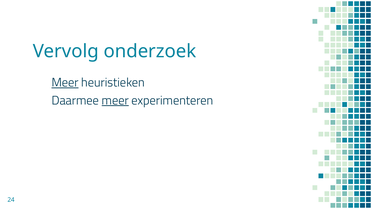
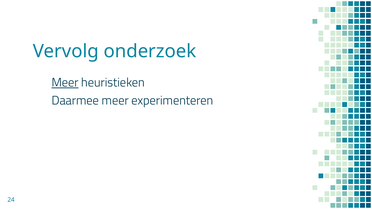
meer underline: present -> none (115, 101)
